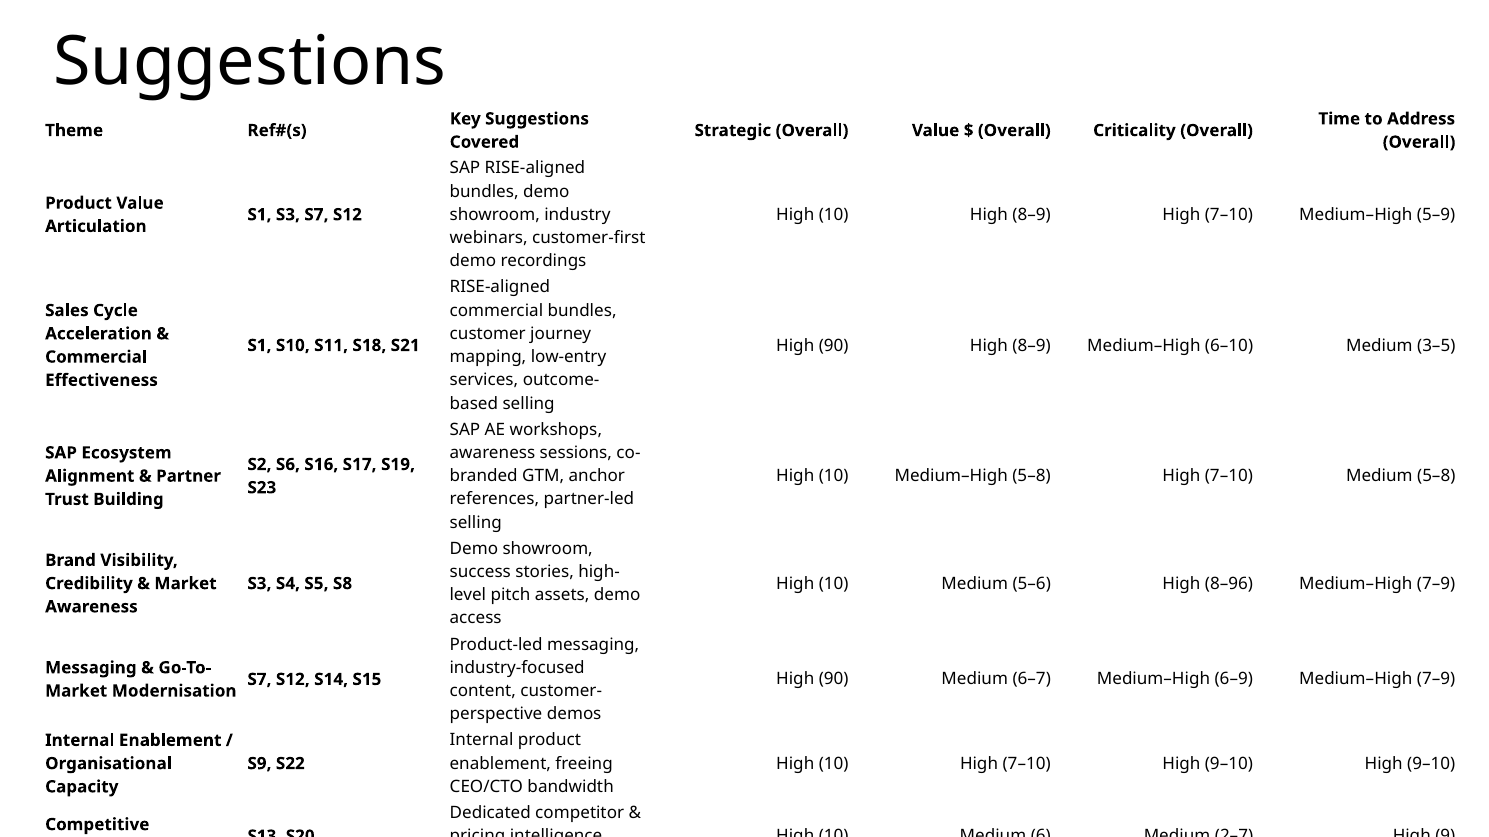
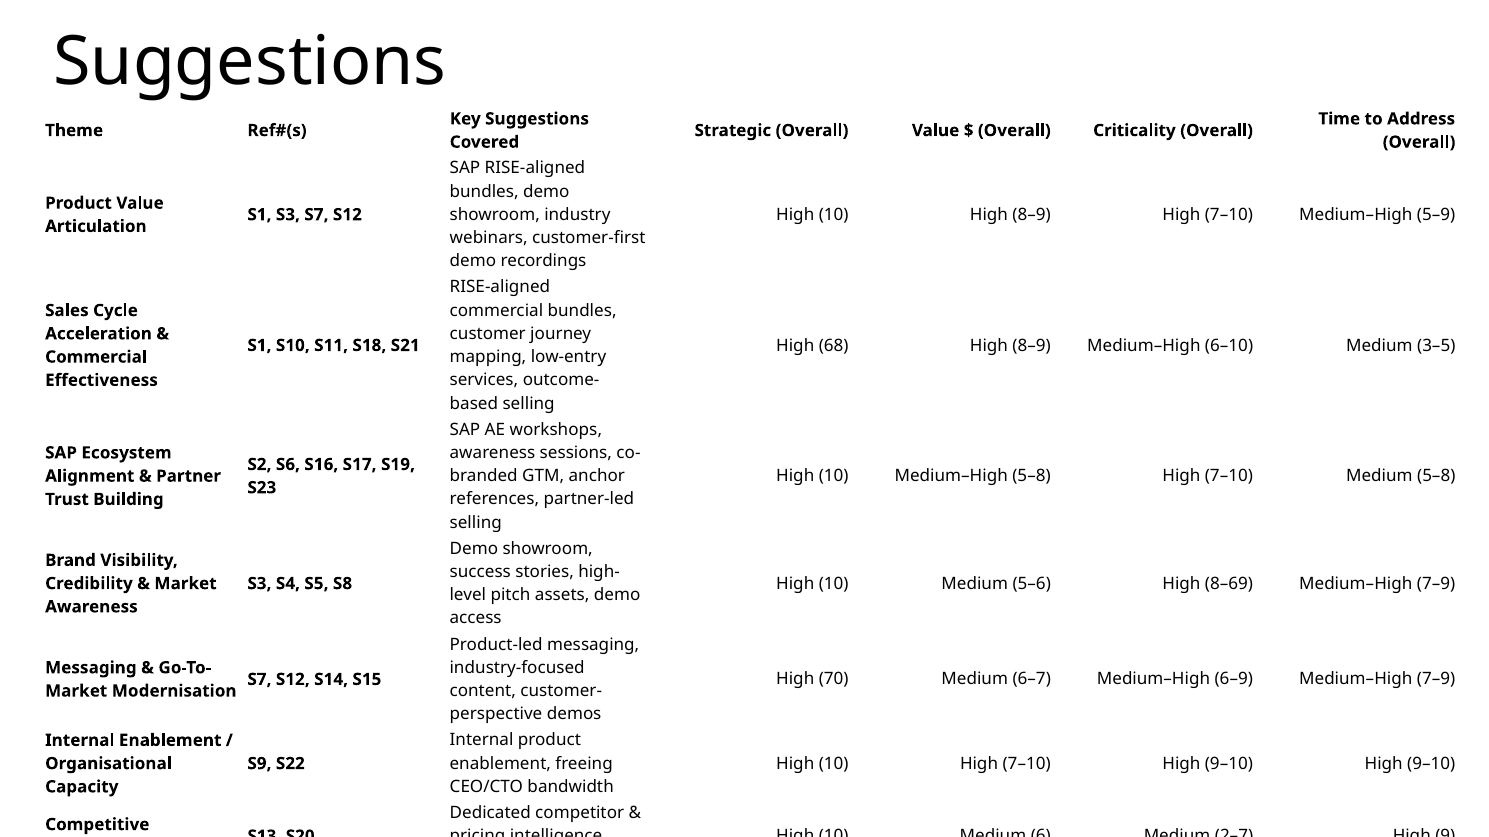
90: 90 -> 68 (834, 346)
8–96: 8–96 -> 8–69 (1229, 584)
90: 90 -> 70 (834, 680)
